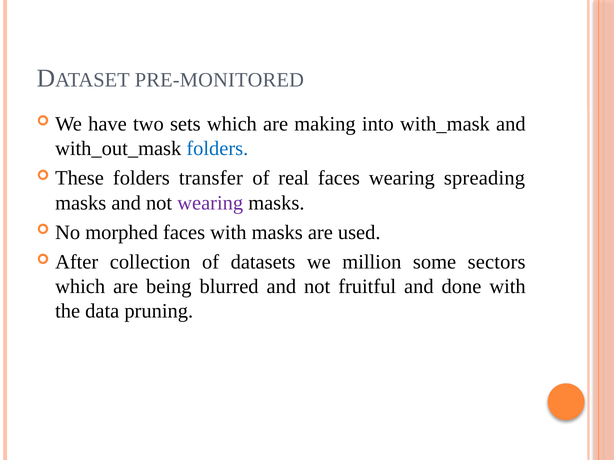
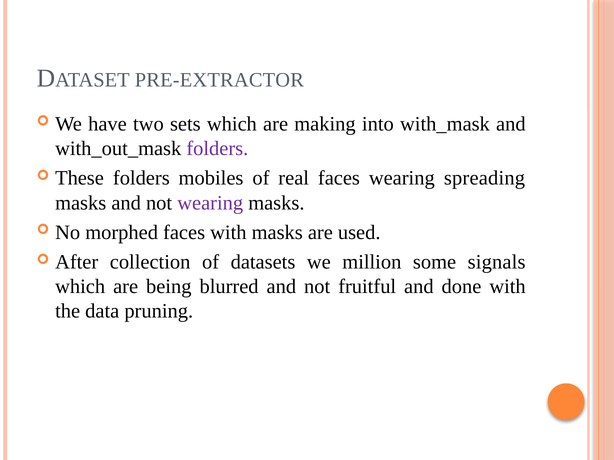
PRE-MONITORED: PRE-MONITORED -> PRE-EXTRACTOR (219, 80)
folders colour: blue -> purple (217, 149)
transfer: transfer -> mobiles (211, 178)
sectors: sectors -> signals (497, 262)
